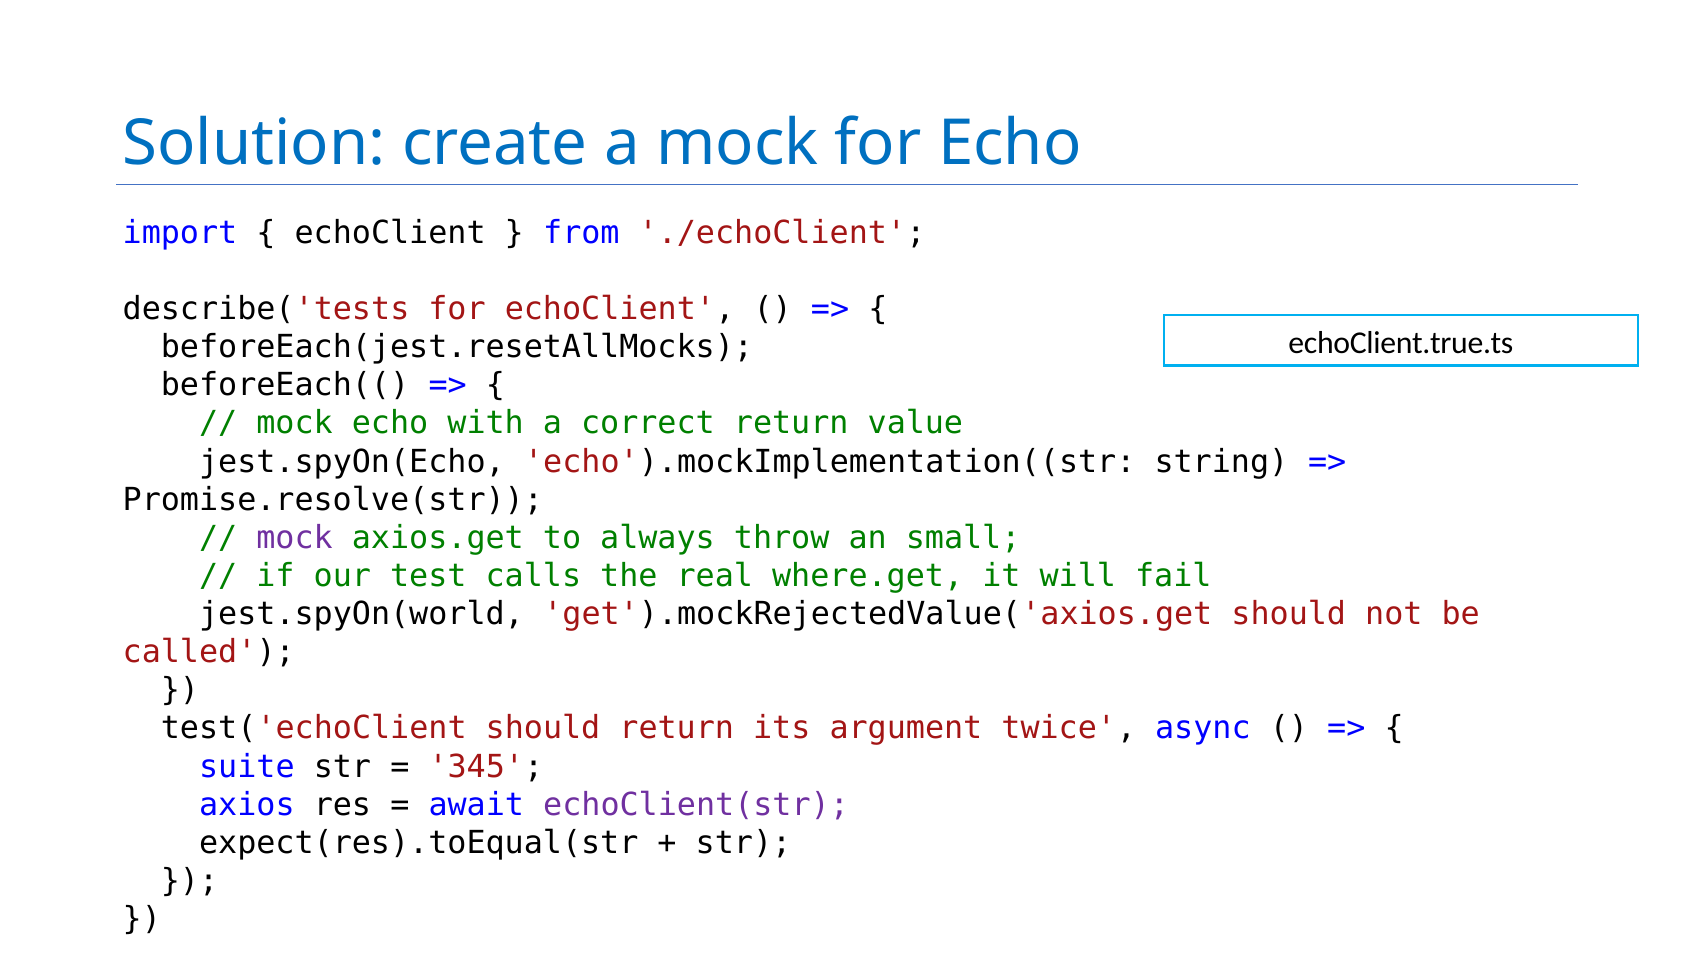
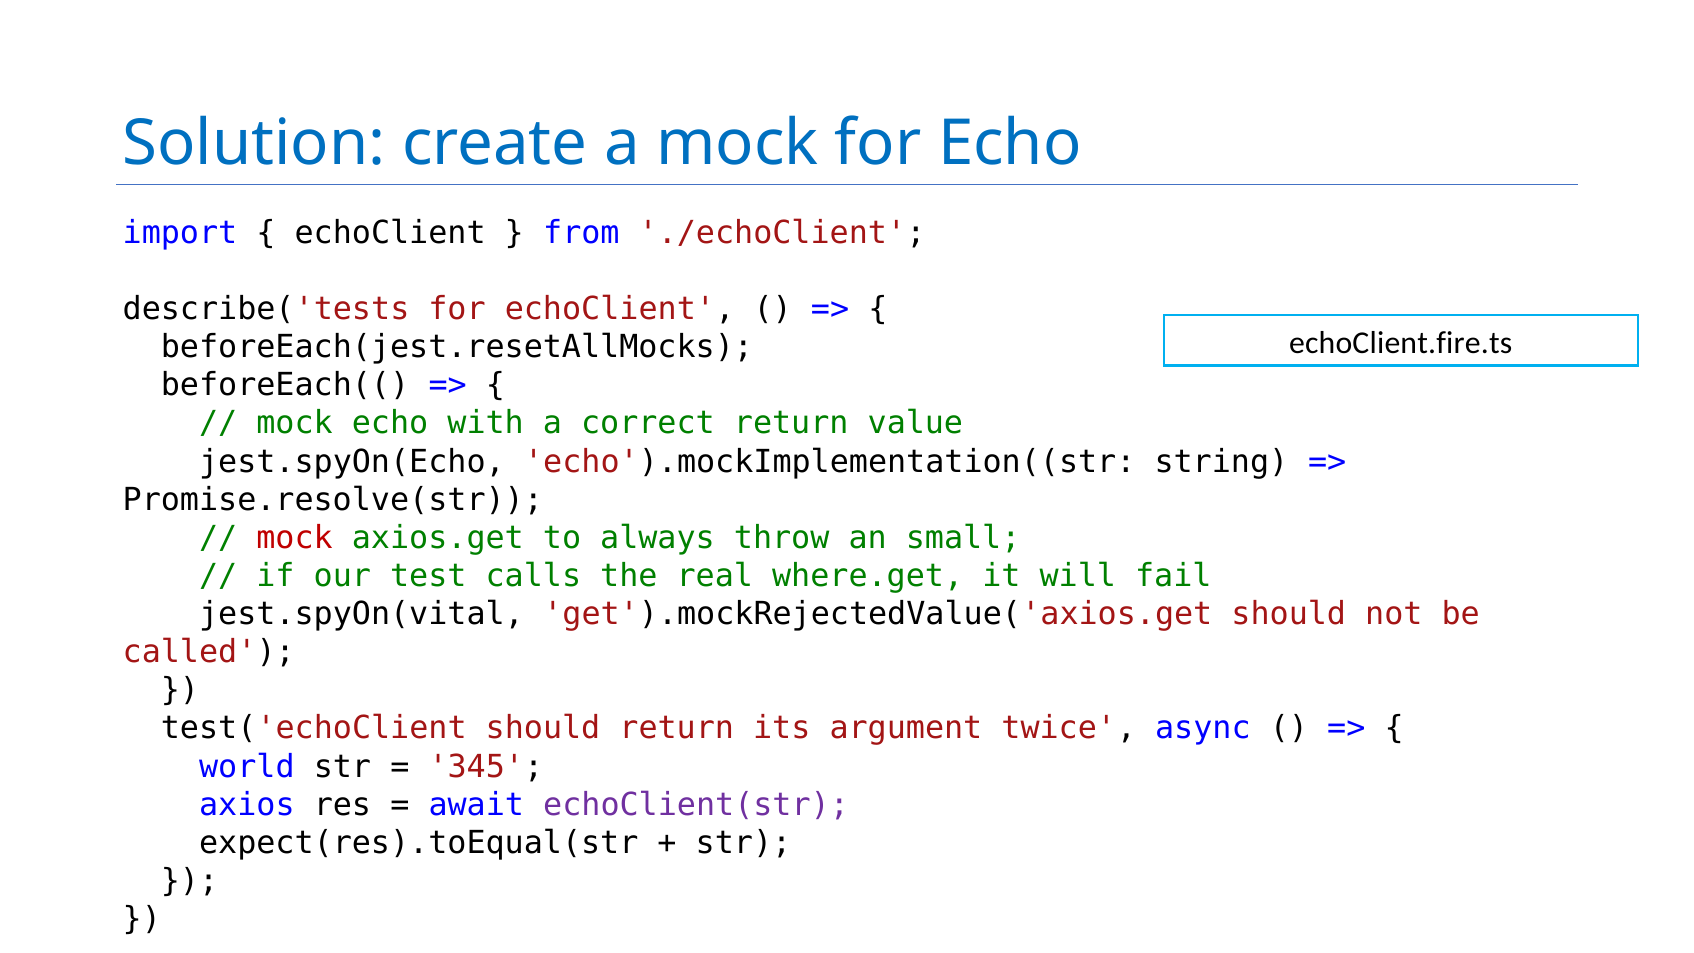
echoClient.true.ts: echoClient.true.ts -> echoClient.fire.ts (1401, 343)
mock colour: purple -> red (295, 538)
jest.spyOn(world: jest.spyOn(world -> jest.spyOn(vital (361, 614)
suite: suite -> world (247, 766)
